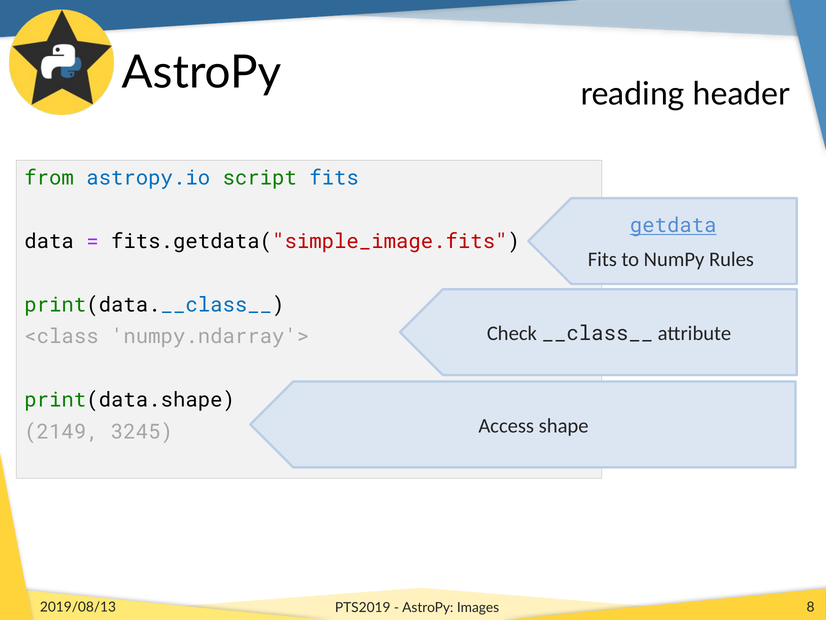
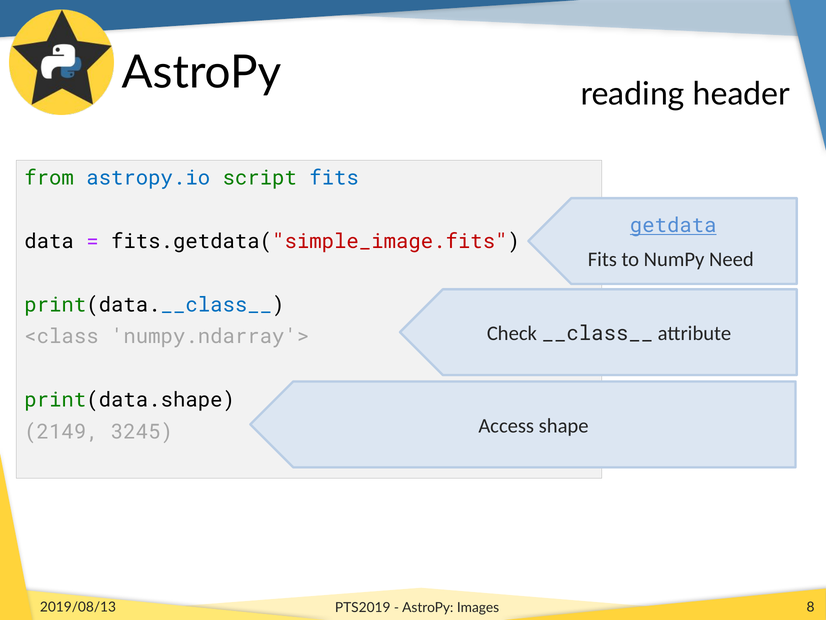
Rules: Rules -> Need (731, 259)
